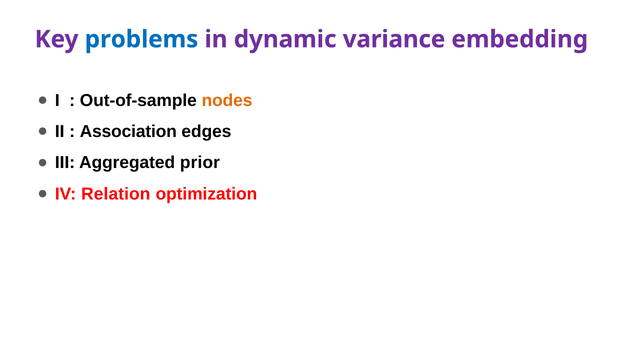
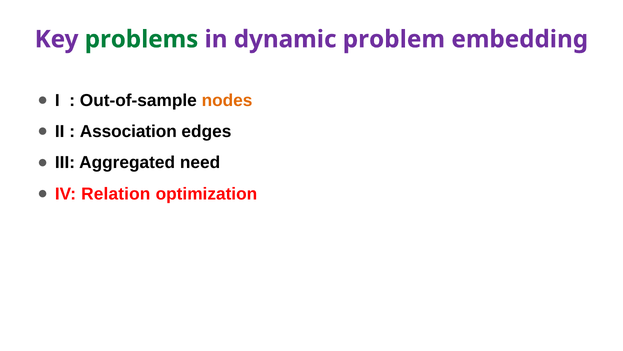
problems colour: blue -> green (142, 39)
variance: variance -> problem (394, 39)
prior: prior -> need (200, 162)
